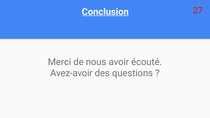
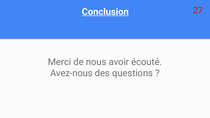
Avez-avoir: Avez-avoir -> Avez-nous (71, 73)
